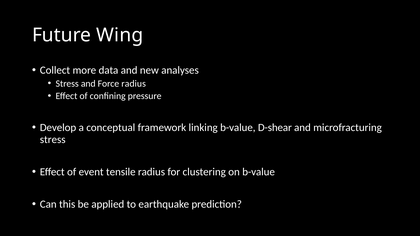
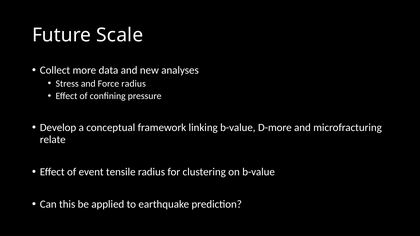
Wing: Wing -> Scale (120, 35)
D-shear: D-shear -> D-more (275, 128)
stress: stress -> relate (53, 140)
